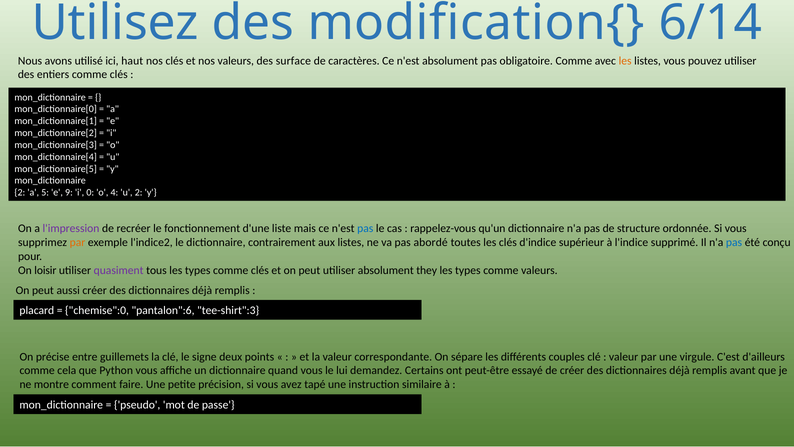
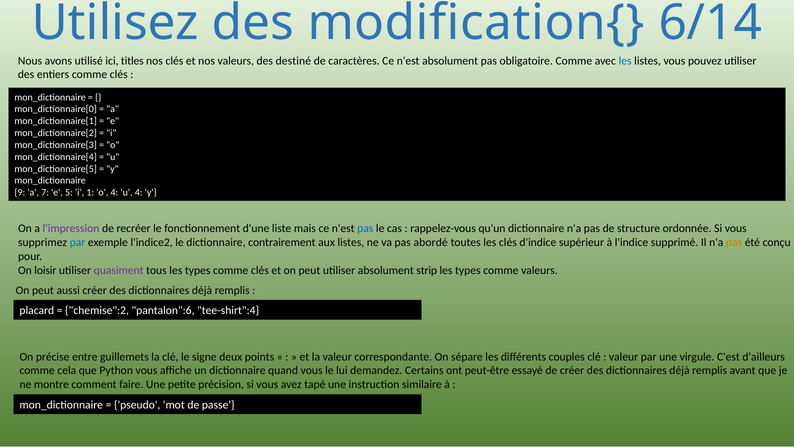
haut: haut -> titles (132, 61)
surface: surface -> destiné (293, 61)
les colour: orange -> blue (625, 61)
2: 2 -> 9 (20, 192)
5: 5 -> 7 (45, 192)
9: 9 -> 5 (69, 192)
0: 0 -> 1 (90, 192)
u 2: 2 -> 4 (139, 192)
par colour: orange -> blue (78, 242)
pas colour: blue -> orange (734, 242)
they: they -> strip (427, 270)
chemise":0: chemise":0 -> chemise":2 (97, 310)
tee-shirt":3: tee-shirt":3 -> tee-shirt":4 (228, 310)
